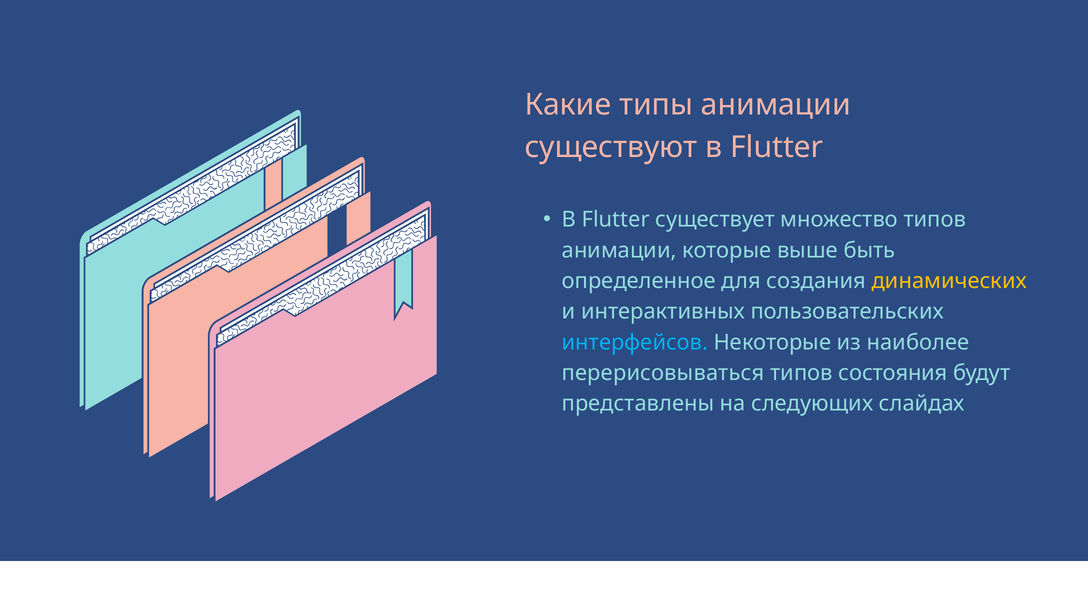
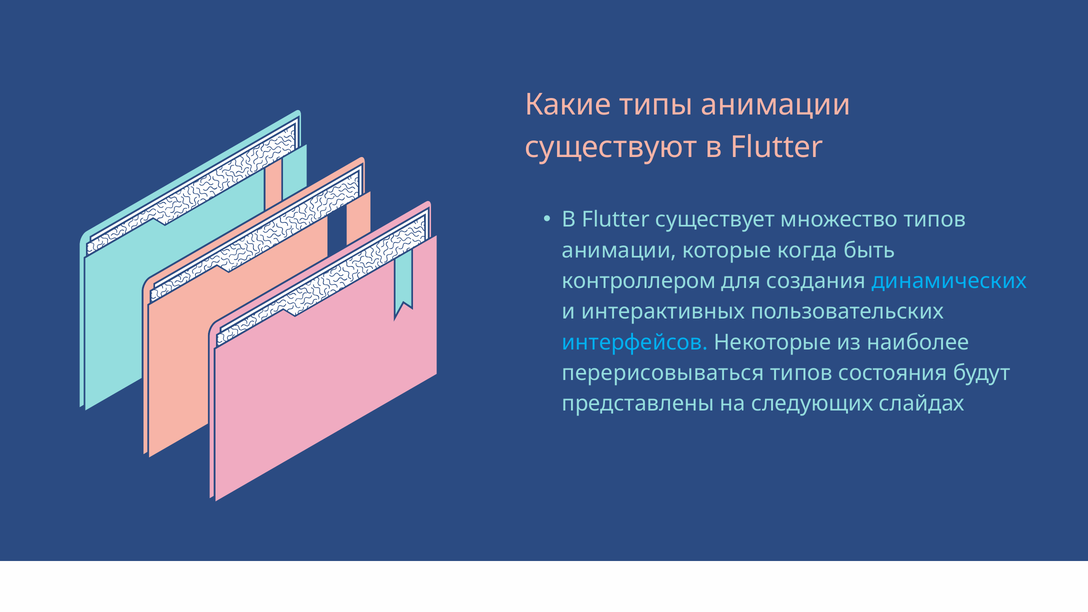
выше: выше -> когда (807, 250)
определенное: определенное -> контроллером (639, 281)
динамических colour: yellow -> light blue (949, 281)
